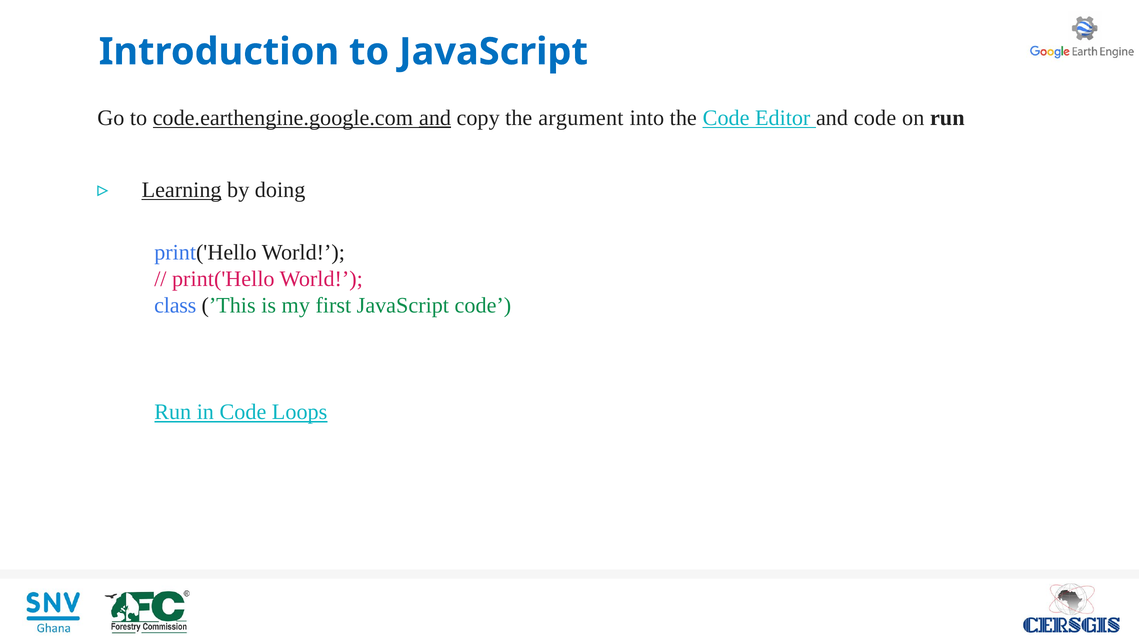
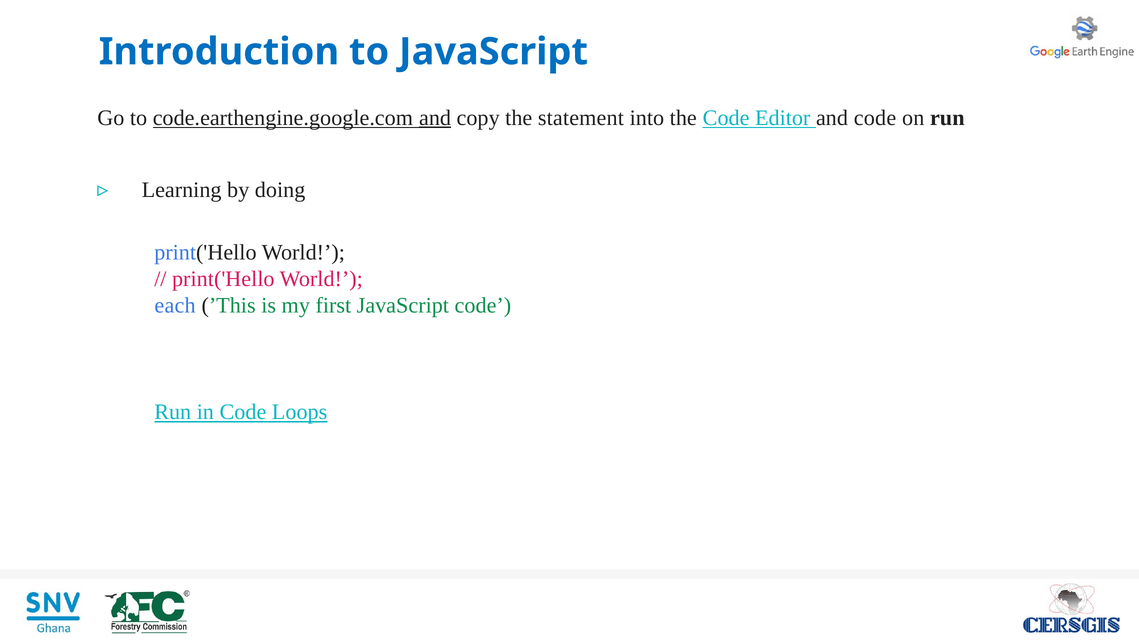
argument: argument -> statement (581, 118)
Learning underline: present -> none (182, 190)
class: class -> each (175, 306)
